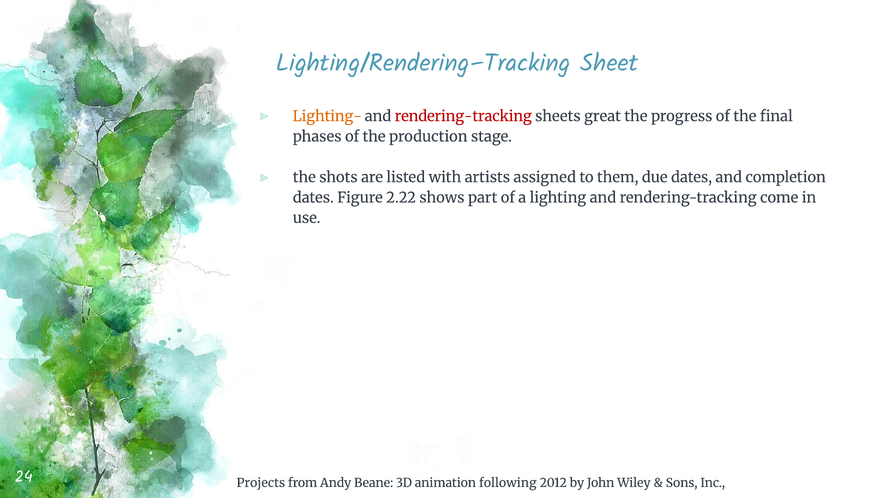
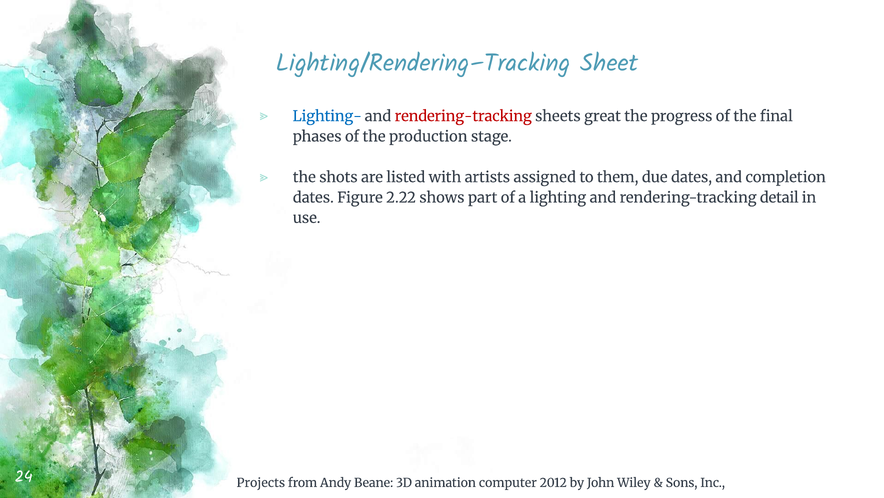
Lighting- colour: orange -> blue (327, 116)
come: come -> detail (779, 197)
following: following -> computer (508, 482)
